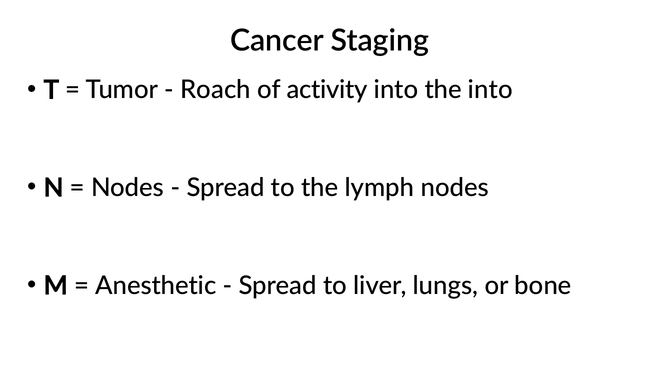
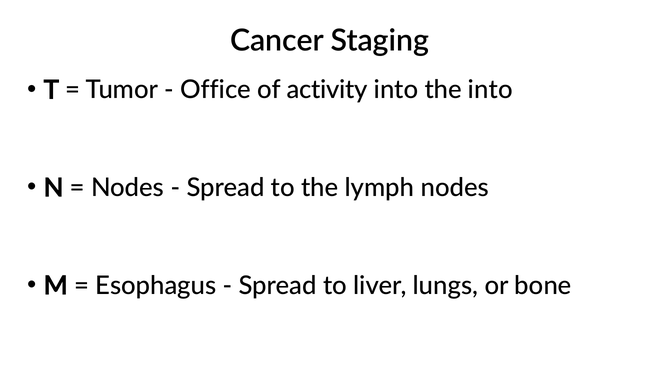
Roach: Roach -> Office (215, 90)
Anesthetic: Anesthetic -> Esophagus (156, 285)
